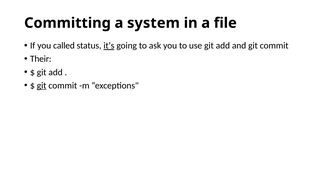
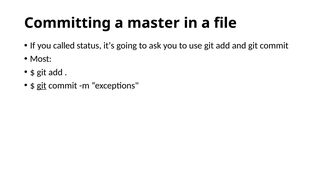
system: system -> master (153, 23)
it’s underline: present -> none (109, 46)
Their: Their -> Most (41, 59)
